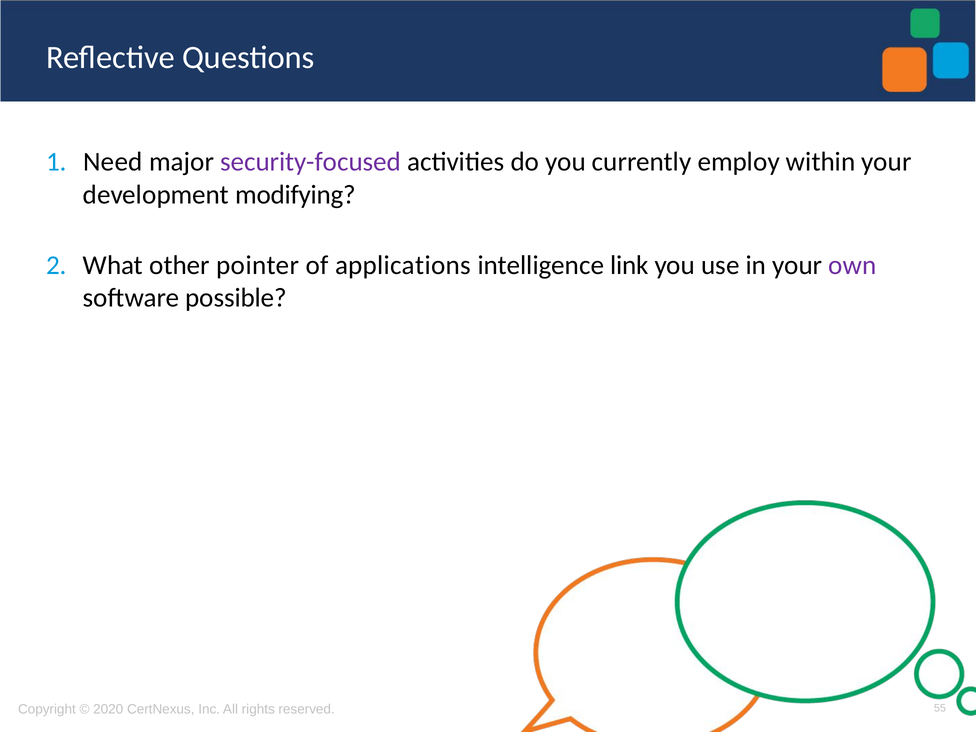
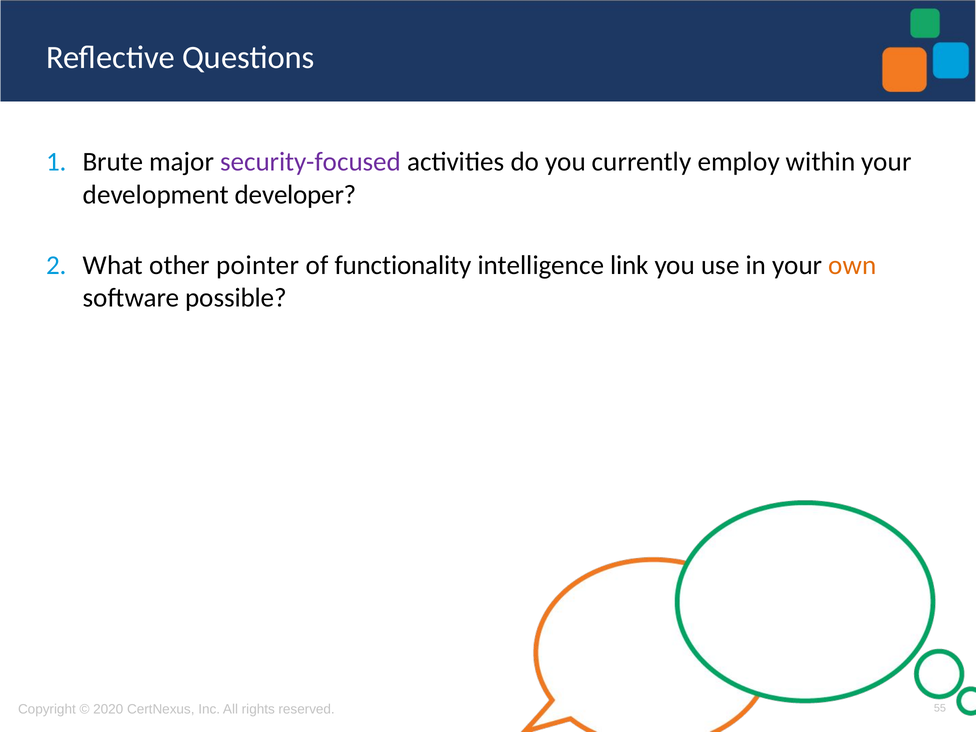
Need: Need -> Brute (113, 162)
modifying: modifying -> developer (296, 195)
applications: applications -> functionality (403, 265)
own colour: purple -> orange (852, 265)
